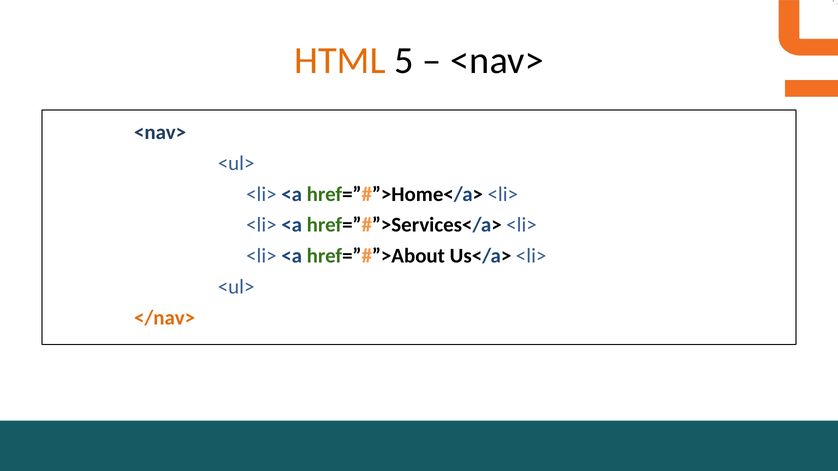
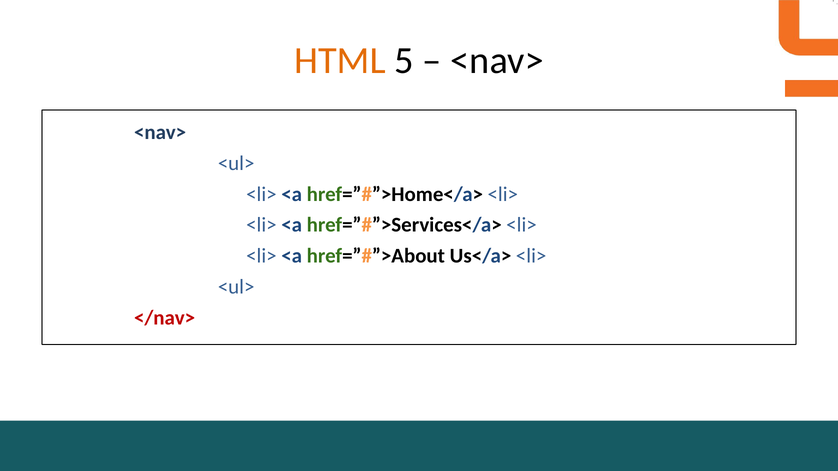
</nav> colour: orange -> red (165, 318)
